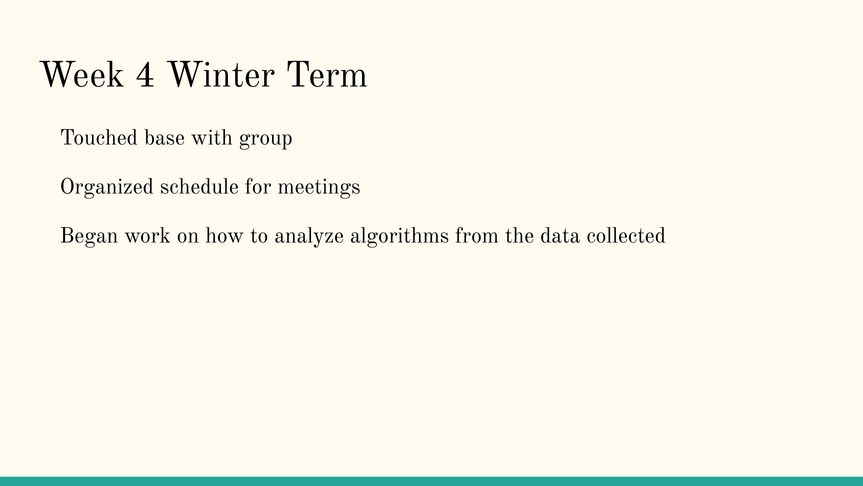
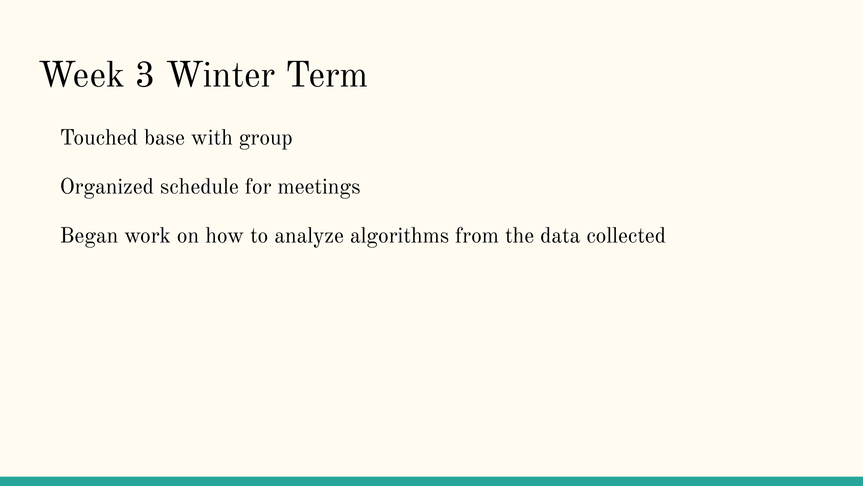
4: 4 -> 3 (145, 75)
